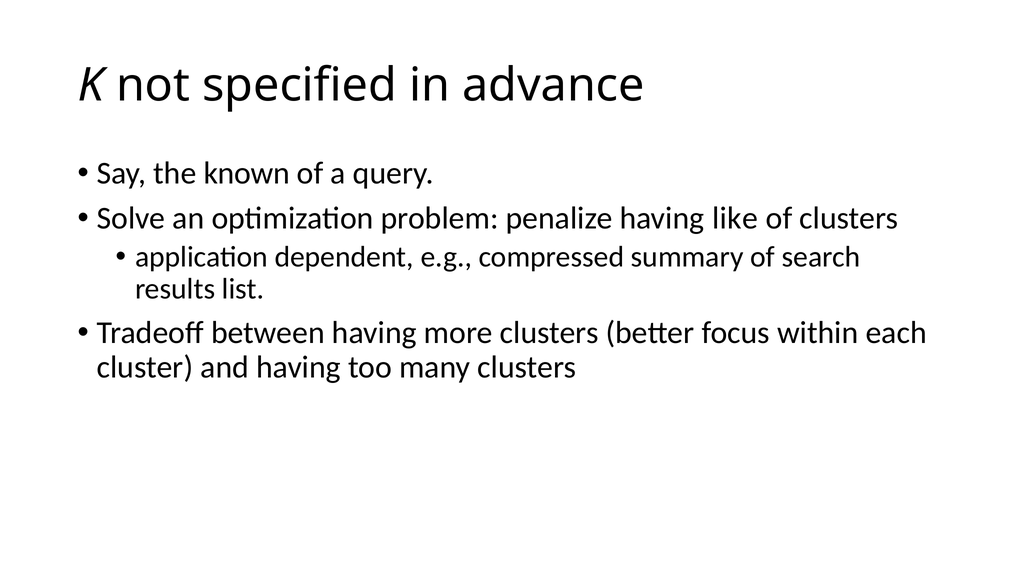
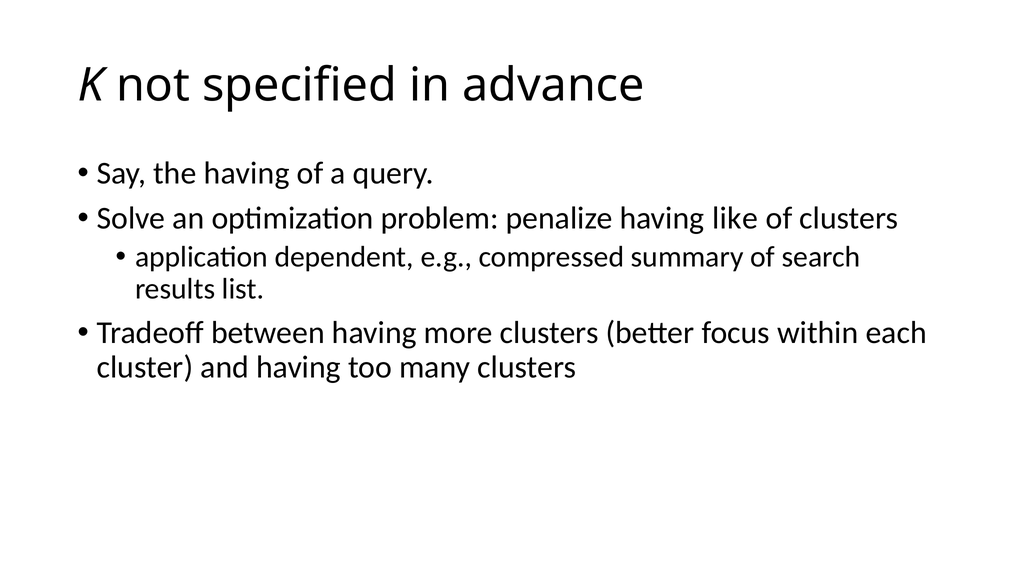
the known: known -> having (247, 173)
